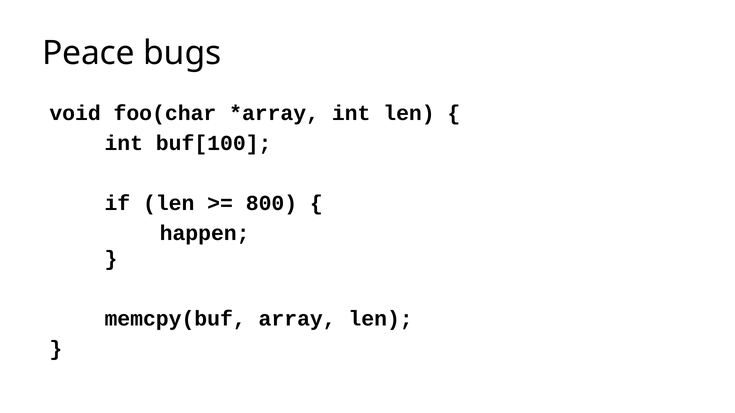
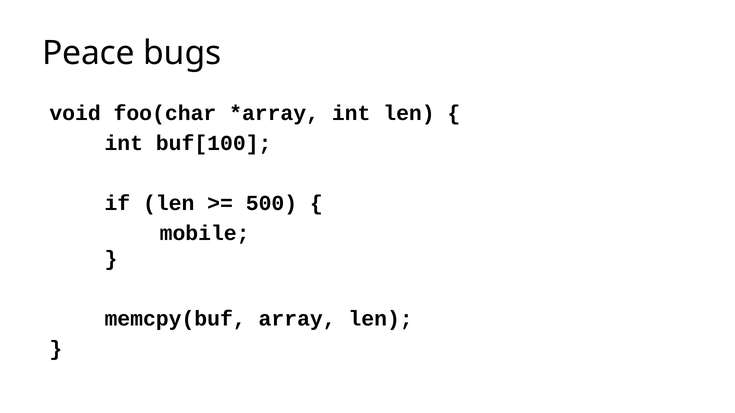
800: 800 -> 500 (271, 203)
happen: happen -> mobile (205, 233)
